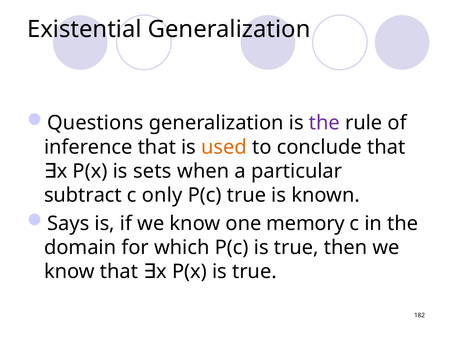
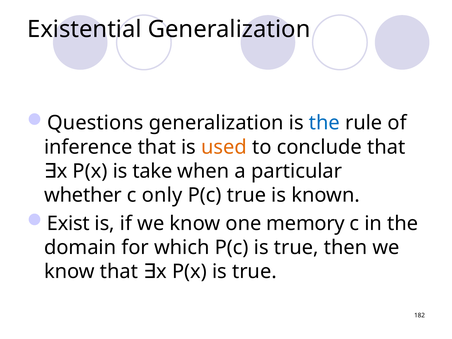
the colour: purple -> blue (324, 123)
sets: sets -> take (152, 171)
subtract: subtract -> whether (83, 195)
Says: Says -> Exist (68, 223)
